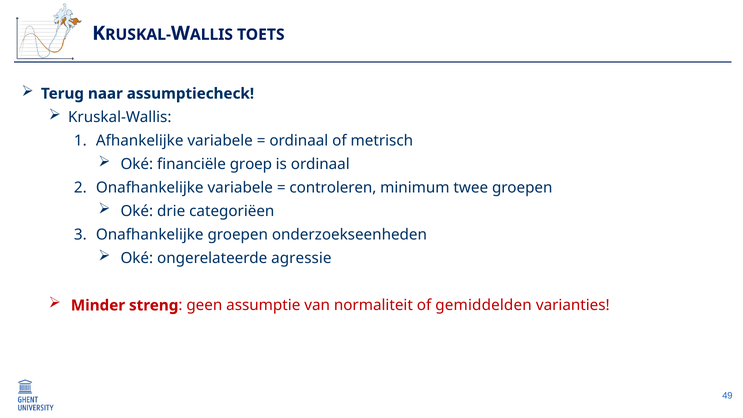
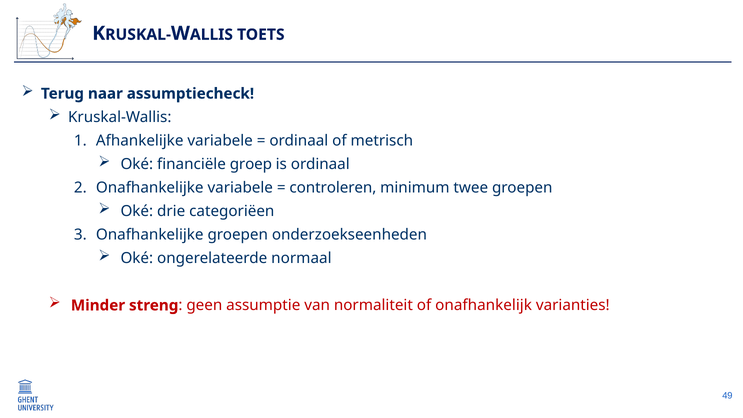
agressie: agressie -> normaal (301, 258)
gemiddelden: gemiddelden -> onafhankelijk (484, 305)
